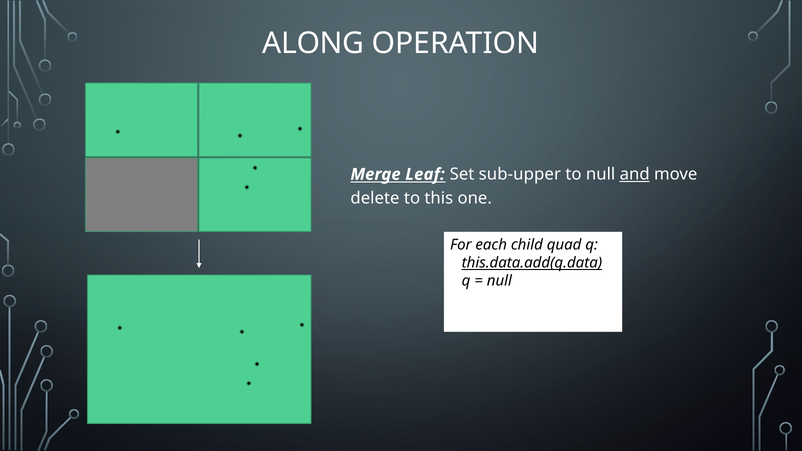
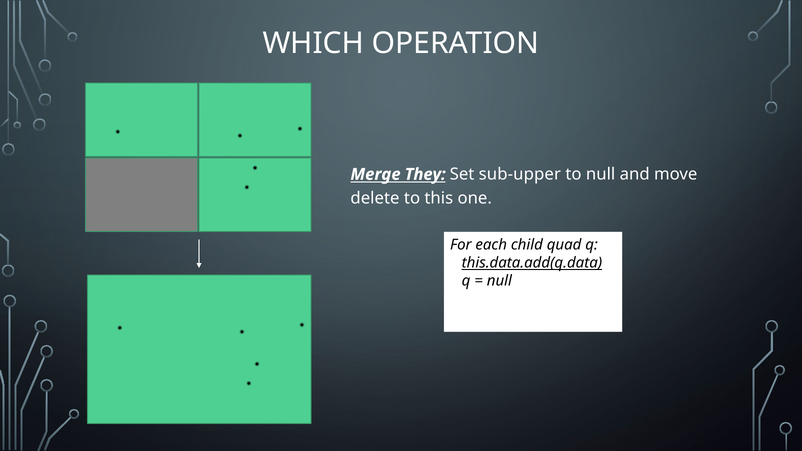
ALONG: ALONG -> WHICH (313, 43)
Leaf: Leaf -> They (425, 174)
and underline: present -> none (635, 174)
